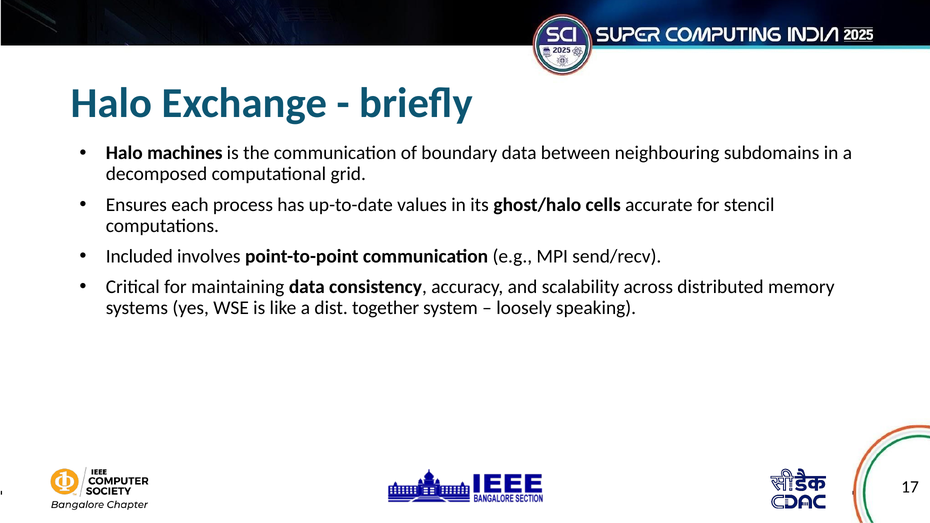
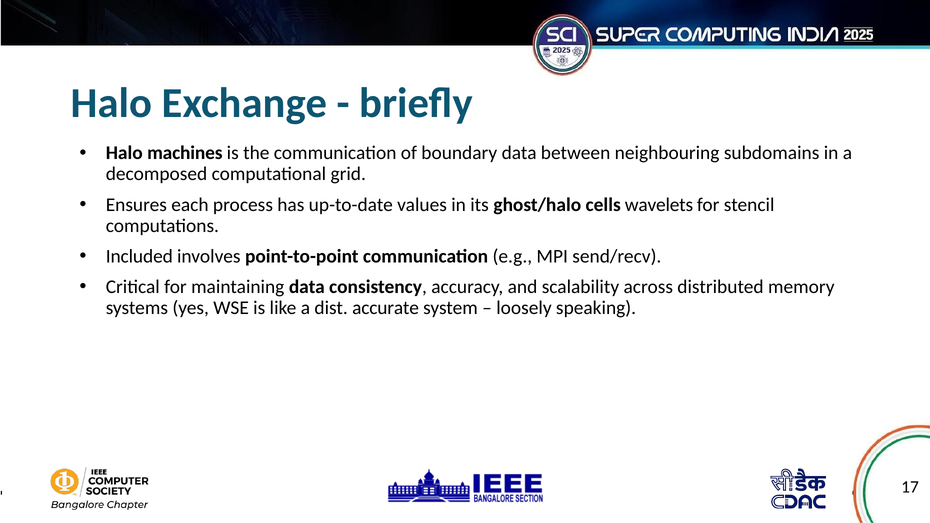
accurate: accurate -> wavelets (659, 205)
together: together -> accurate (386, 308)
